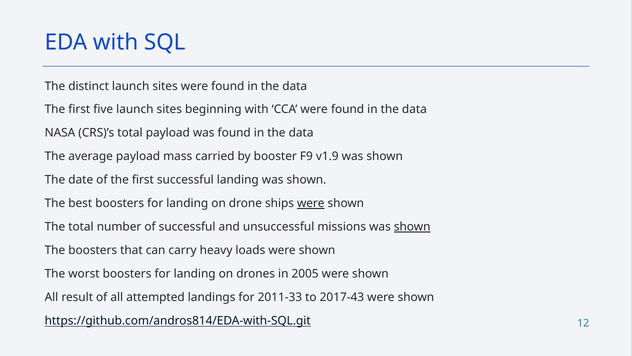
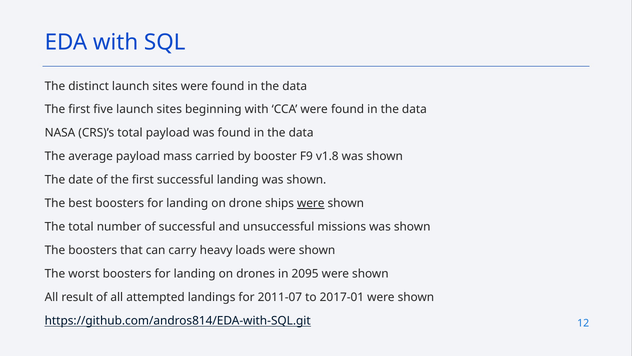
v1.9: v1.9 -> v1.8 (327, 156)
shown underline: present -> none (412, 227)
2005: 2005 -> 2095 (305, 273)
2011-33: 2011-33 -> 2011-07 (280, 297)
2017-43: 2017-43 -> 2017-01 (342, 297)
